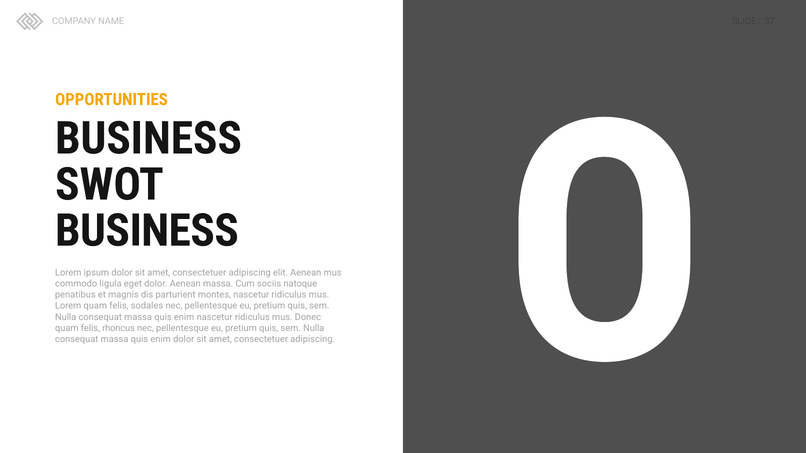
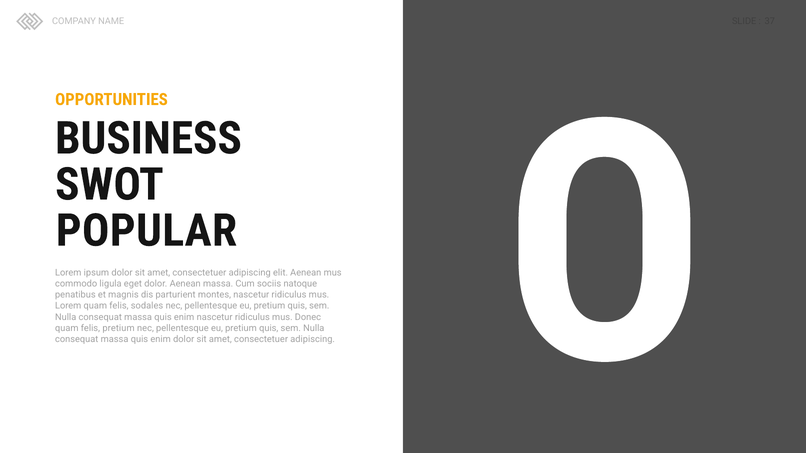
BUSINESS: BUSINESS -> POPULAR (146, 231)
felis rhoncus: rhoncus -> pretium (119, 328)
